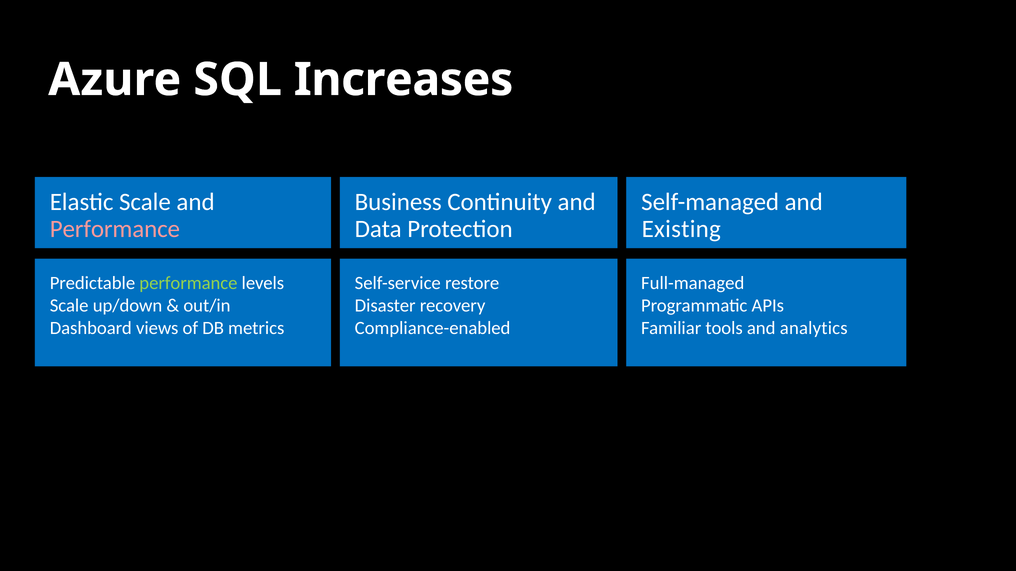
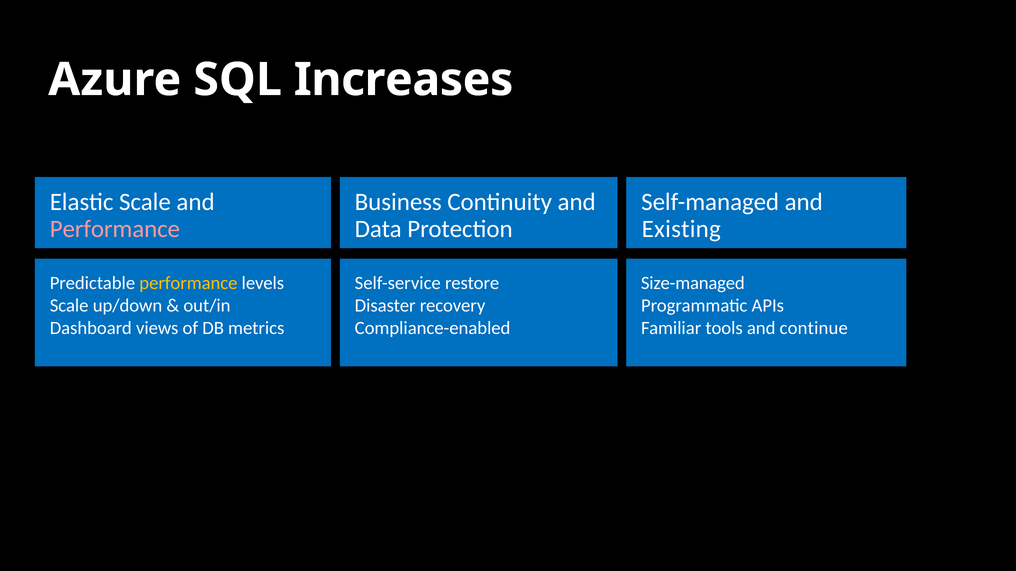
performance colour: light green -> yellow (188, 283)
Full-managed: Full-managed -> Size-managed (693, 283)
analytics: analytics -> continue (814, 328)
